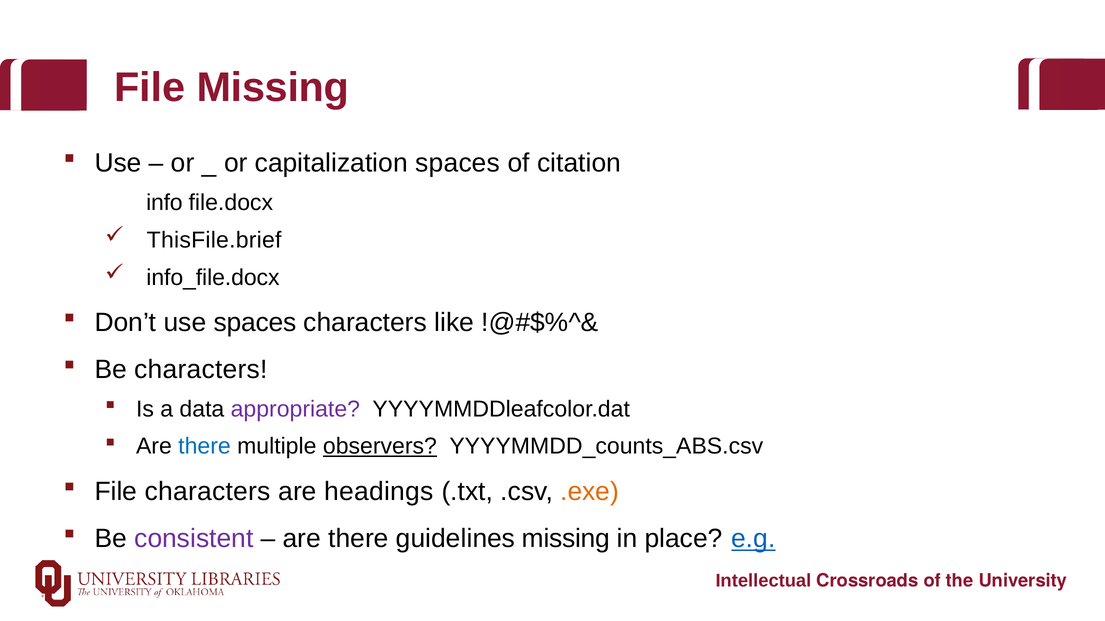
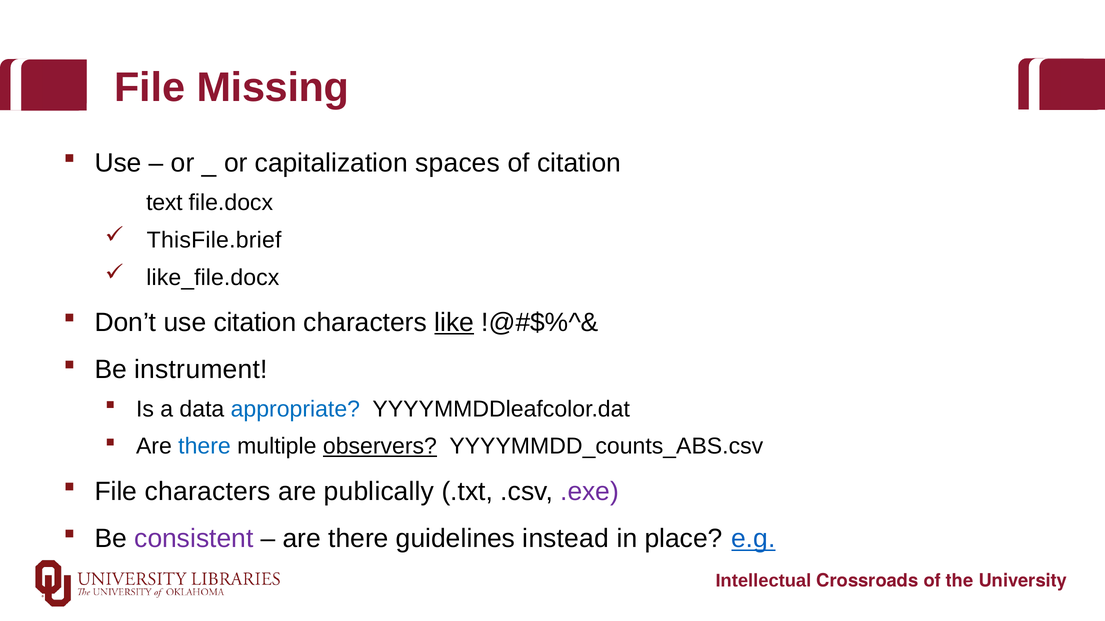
info: info -> text (164, 203)
info_file.docx: info_file.docx -> like_file.docx (213, 278)
use spaces: spaces -> citation (255, 323)
like underline: none -> present (454, 323)
Be characters: characters -> instrument (201, 370)
appropriate colour: purple -> blue (295, 409)
headings: headings -> publically (379, 492)
.exe colour: orange -> purple (590, 492)
guidelines missing: missing -> instead (566, 539)
